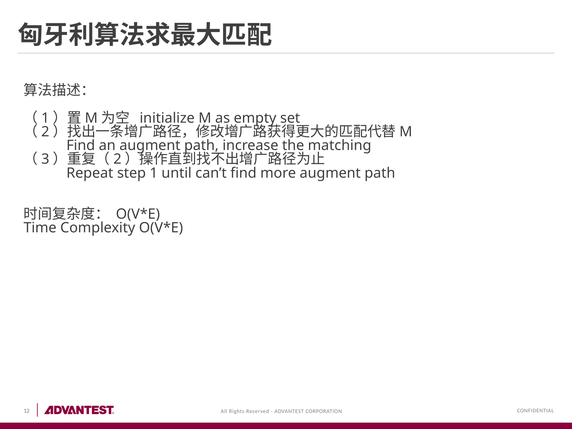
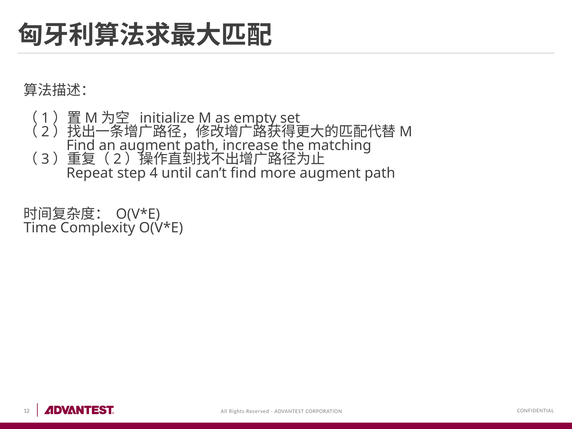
1: 1 -> 4 (154, 173)
